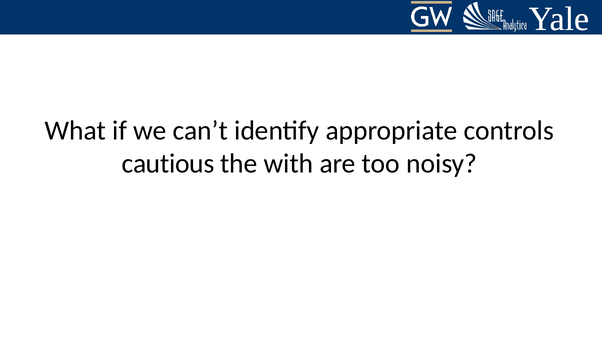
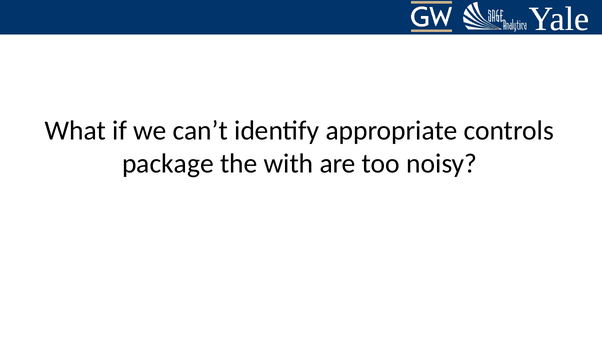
cautious: cautious -> package (168, 164)
